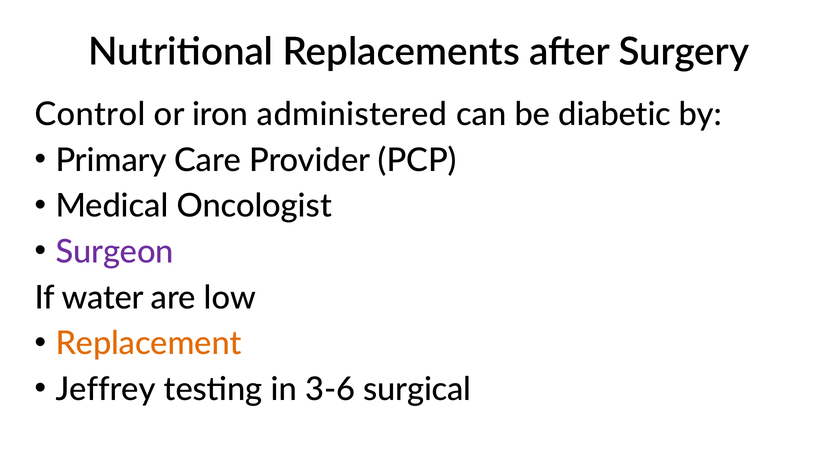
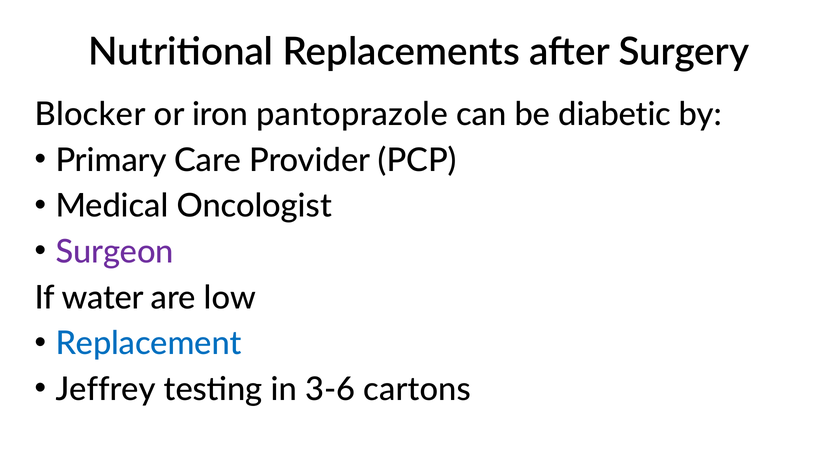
Control: Control -> Blocker (90, 114)
administered: administered -> pantoprazole (352, 114)
Replacement colour: orange -> blue (149, 343)
surgical: surgical -> cartons (417, 389)
